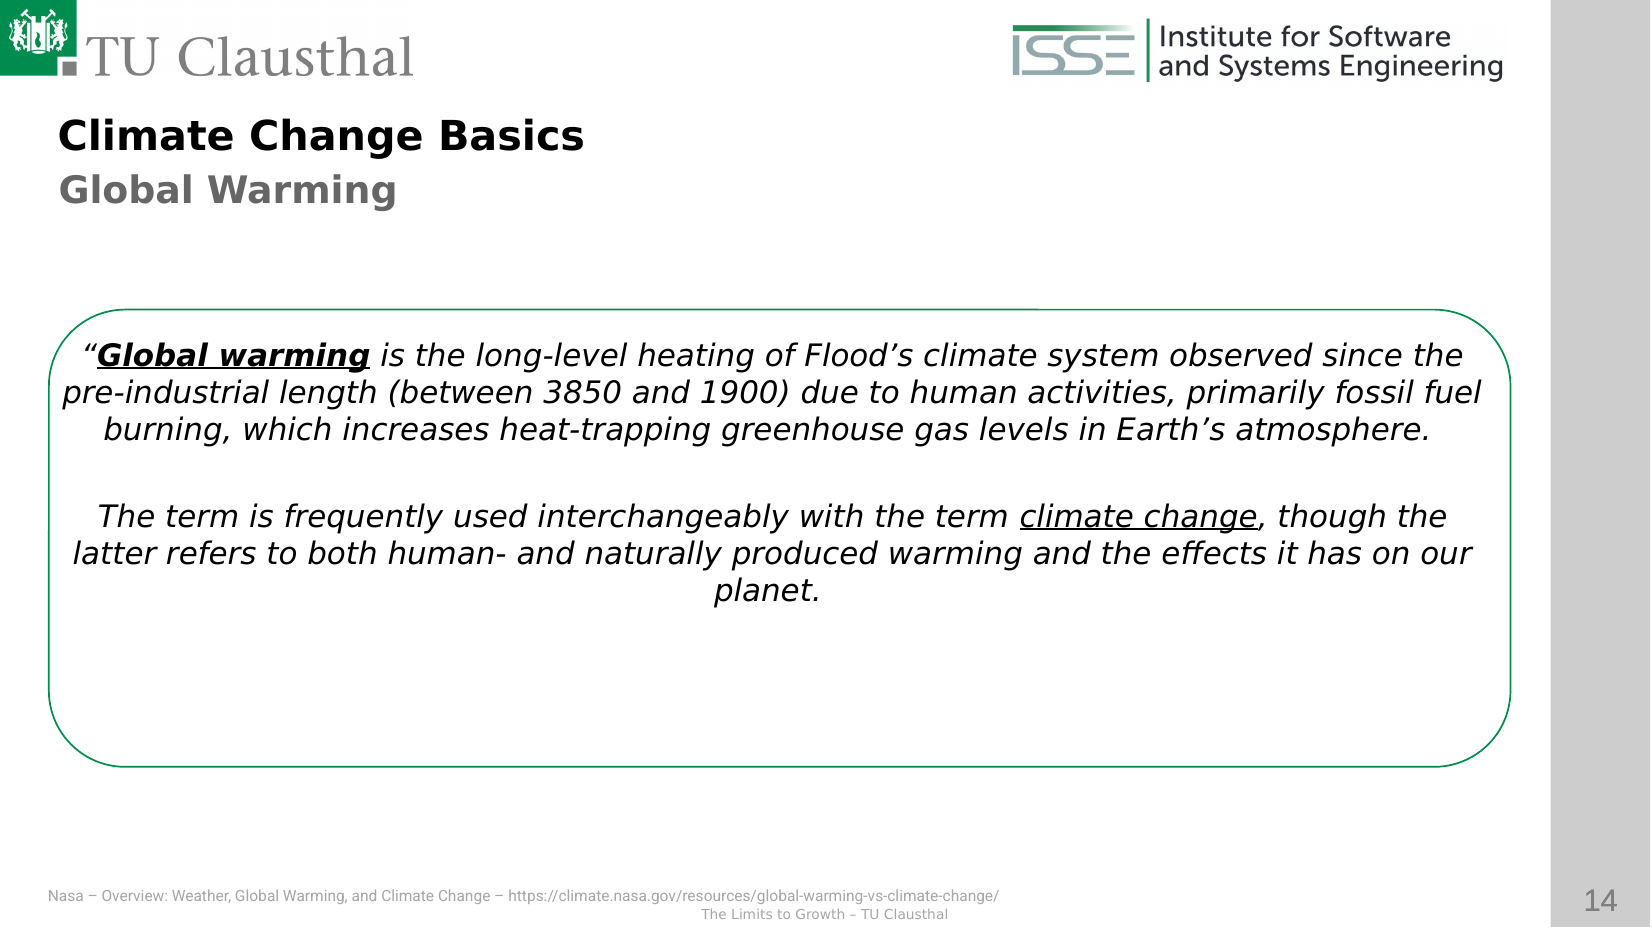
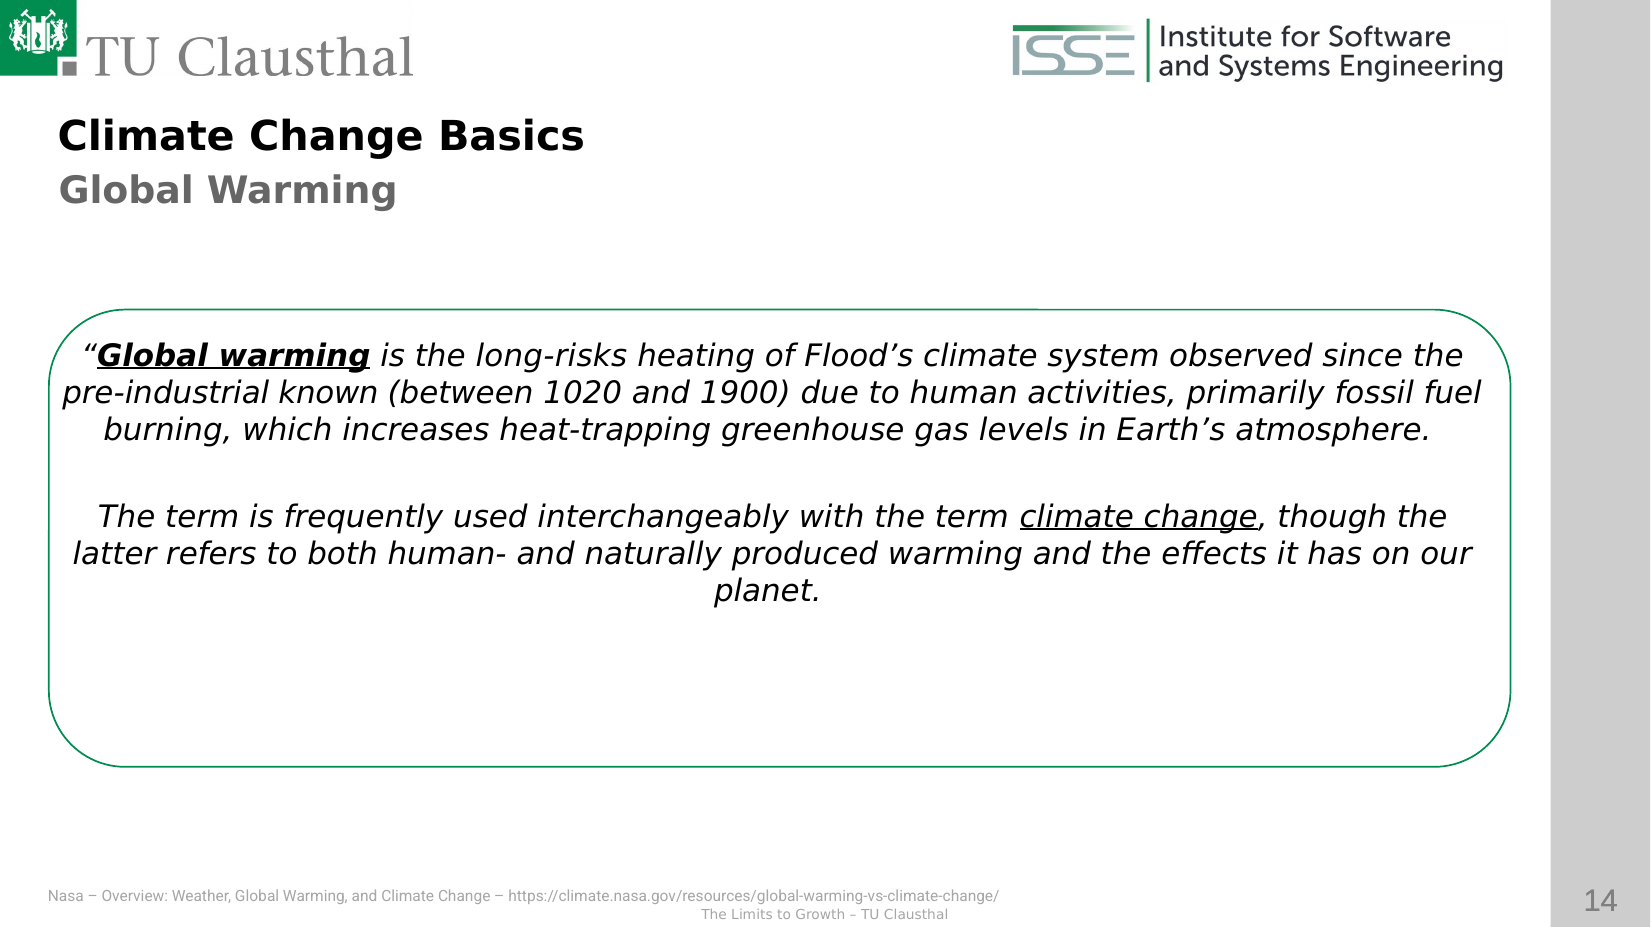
long-level: long-level -> long-risks (551, 356)
length: length -> known (329, 394)
3850: 3850 -> 1020 (583, 394)
